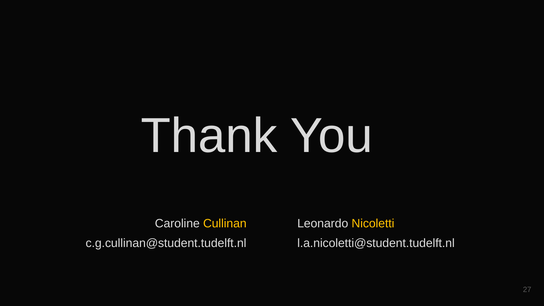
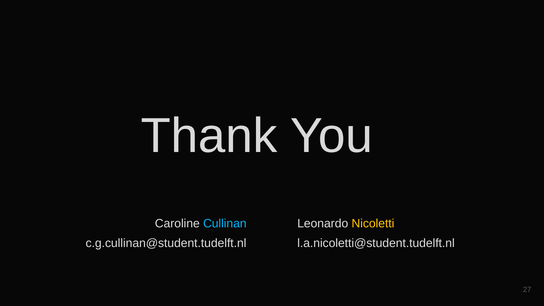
Cullinan colour: yellow -> light blue (225, 223)
